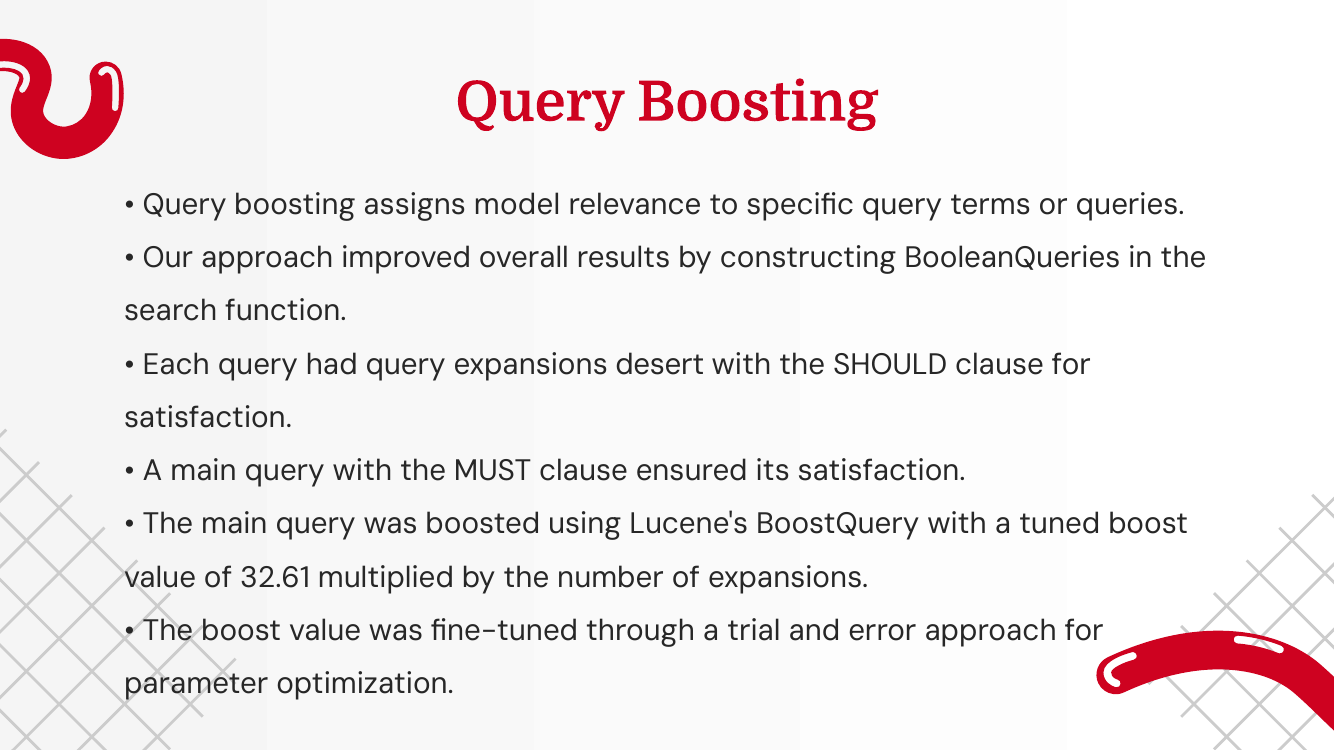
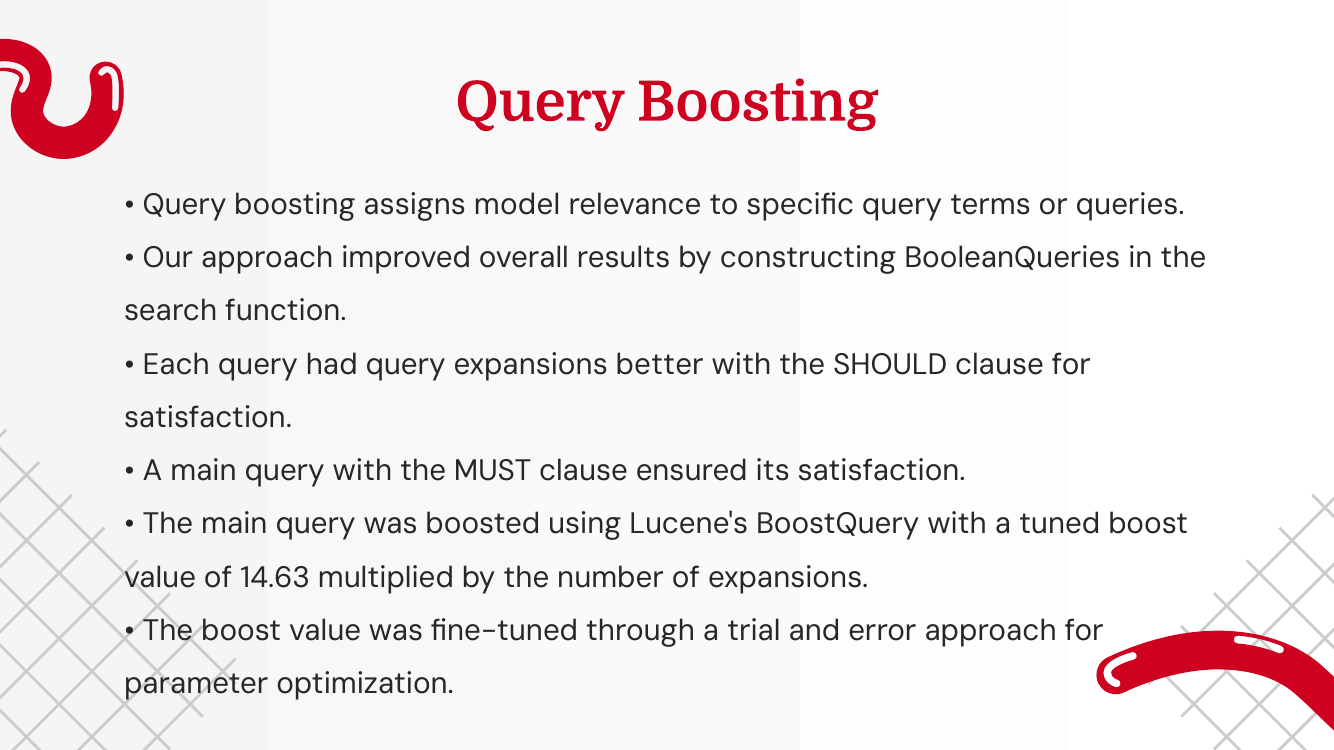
desert: desert -> better (660, 365)
32.61: 32.61 -> 14.63 (275, 578)
